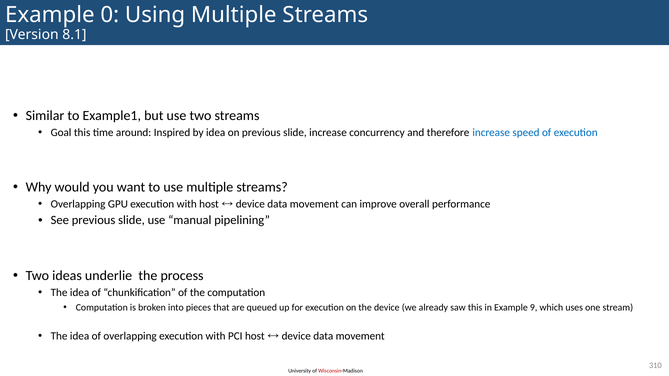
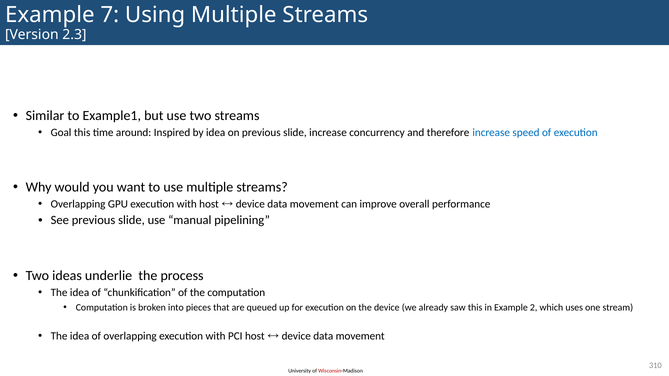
0: 0 -> 7 (110, 15)
8.1: 8.1 -> 2.3 (74, 35)
9: 9 -> 2 (534, 308)
